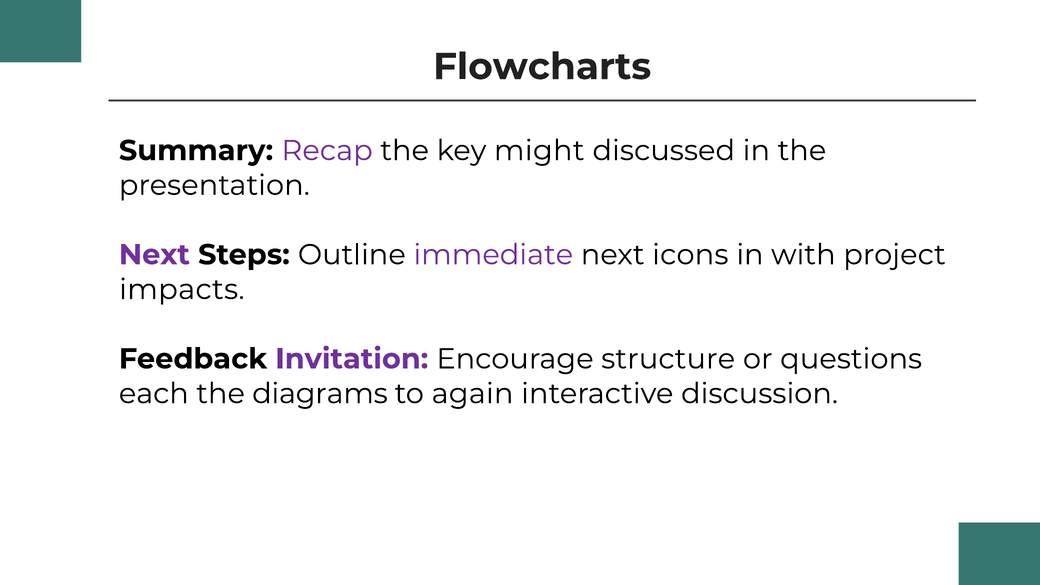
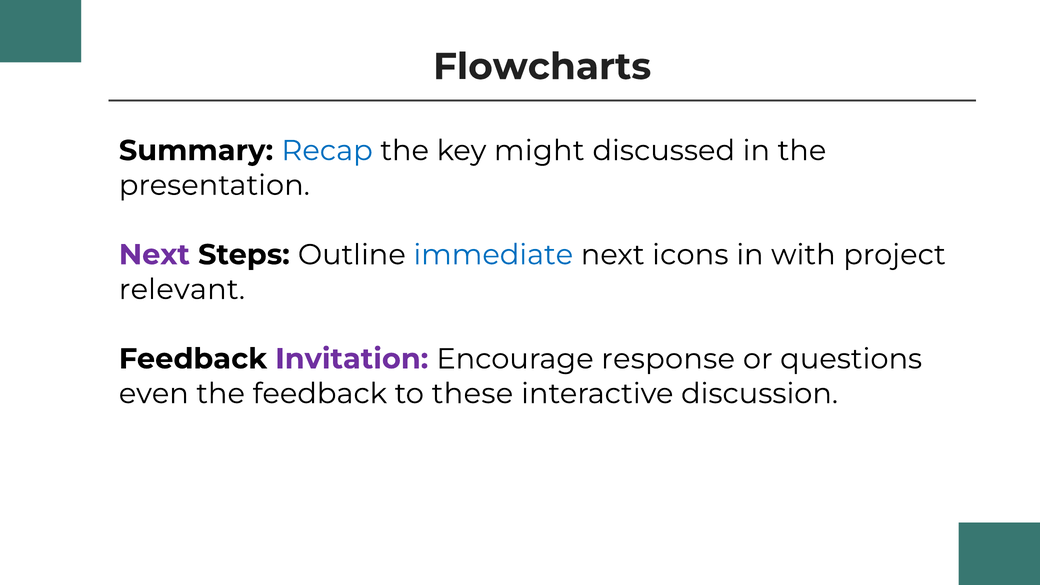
Recap colour: purple -> blue (327, 151)
immediate colour: purple -> blue (493, 255)
impacts: impacts -> relevant (182, 289)
structure: structure -> response (668, 359)
each: each -> even (154, 394)
the diagrams: diagrams -> feedback (320, 394)
again: again -> these (472, 394)
